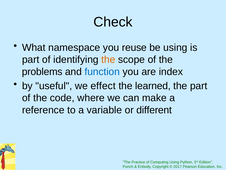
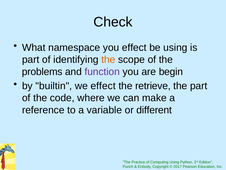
you reuse: reuse -> effect (134, 47)
function colour: blue -> purple (102, 72)
index: index -> begin (171, 72)
useful: useful -> builtin (54, 86)
learned: learned -> retrieve (153, 86)
